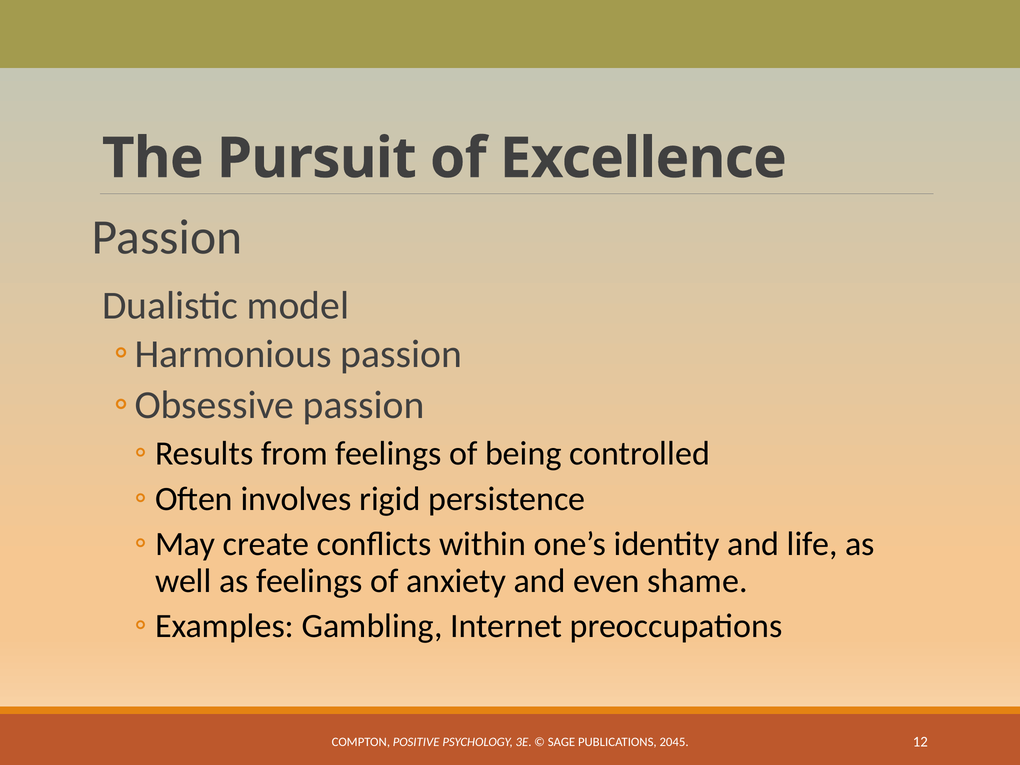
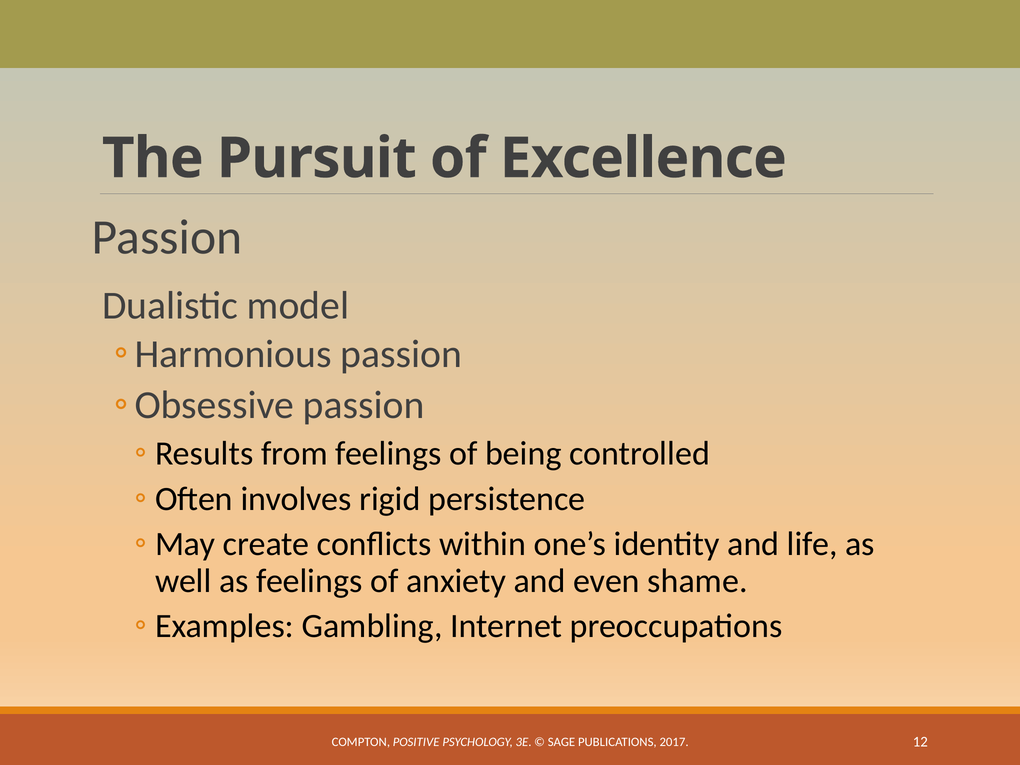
2045: 2045 -> 2017 (674, 742)
